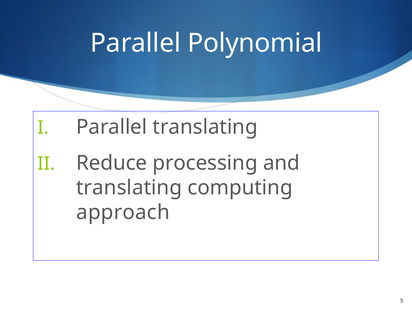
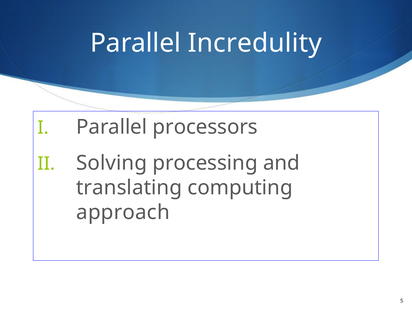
Polynomial: Polynomial -> Incredulity (255, 43)
Parallel translating: translating -> processors (205, 127)
Reduce: Reduce -> Solving (112, 163)
